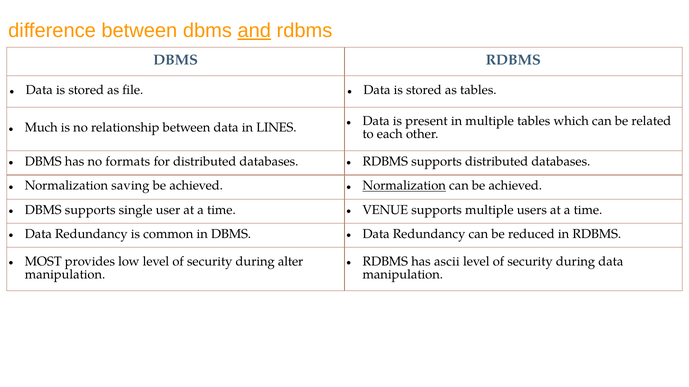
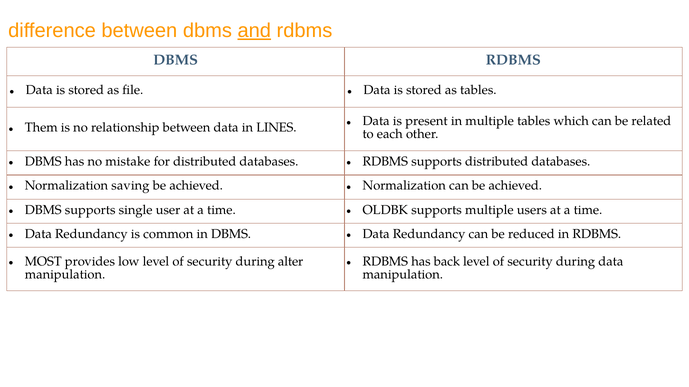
Much: Much -> Them (41, 128)
formats: formats -> mistake (128, 162)
Normalization underline: present -> none (404, 186)
VENUE: VENUE -> OLDBK (385, 210)
ascii: ascii -> back (447, 262)
